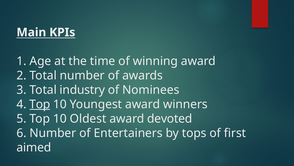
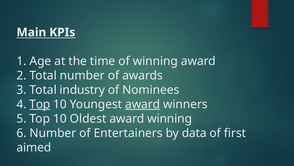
award underline: none -> present (143, 104)
award devoted: devoted -> winning (170, 118)
tops: tops -> data (194, 133)
